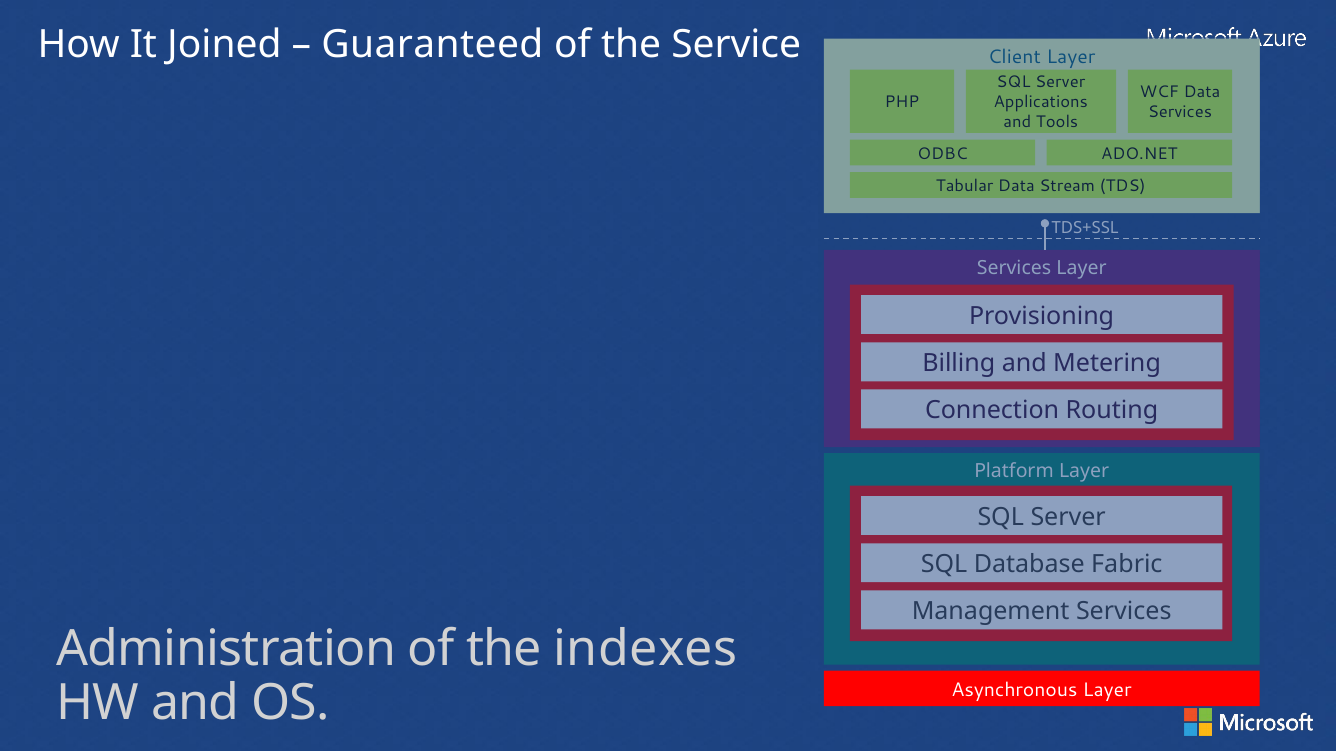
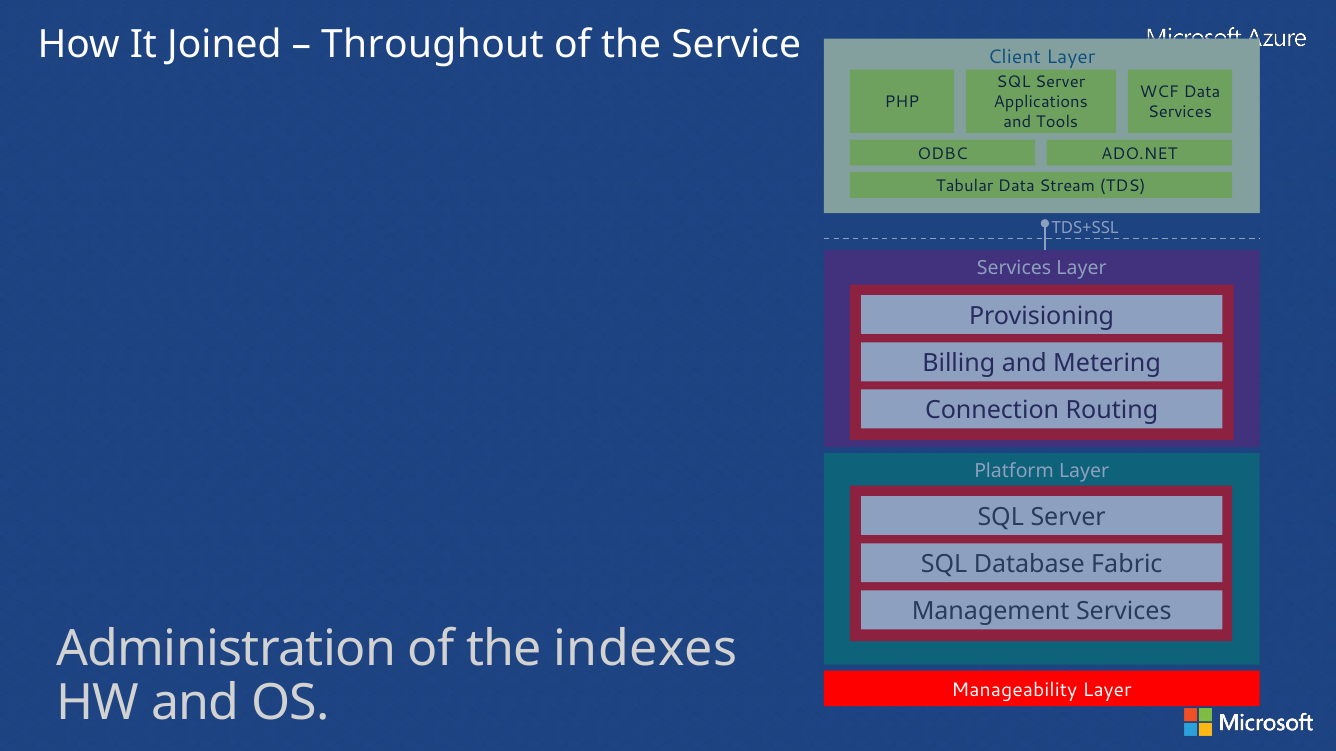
Guaranteed: Guaranteed -> Throughout (432, 44)
Asynchronous: Asynchronous -> Manageability (1014, 690)
